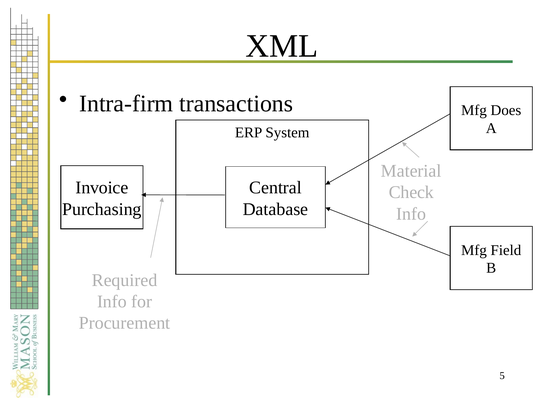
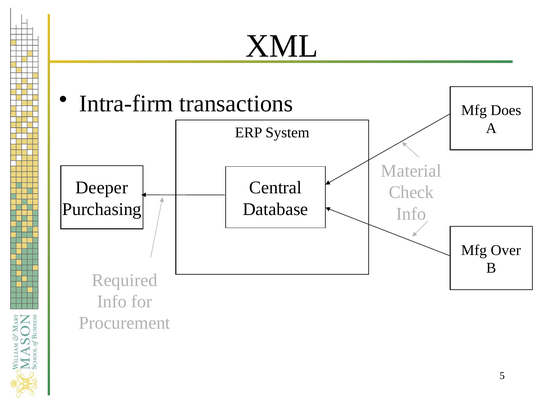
Invoice: Invoice -> Deeper (102, 188)
Field: Field -> Over (506, 251)
